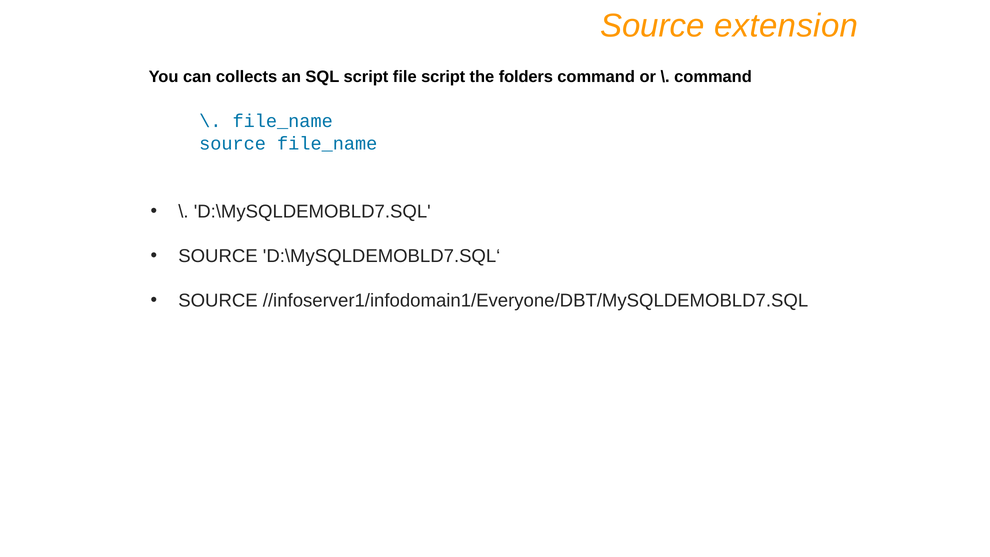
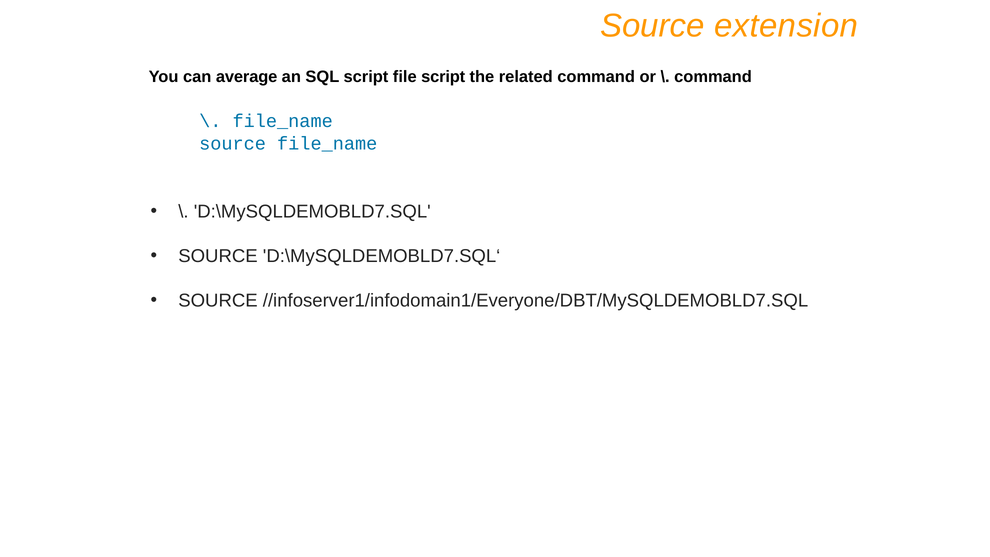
collects: collects -> average (247, 77)
folders: folders -> related (526, 77)
